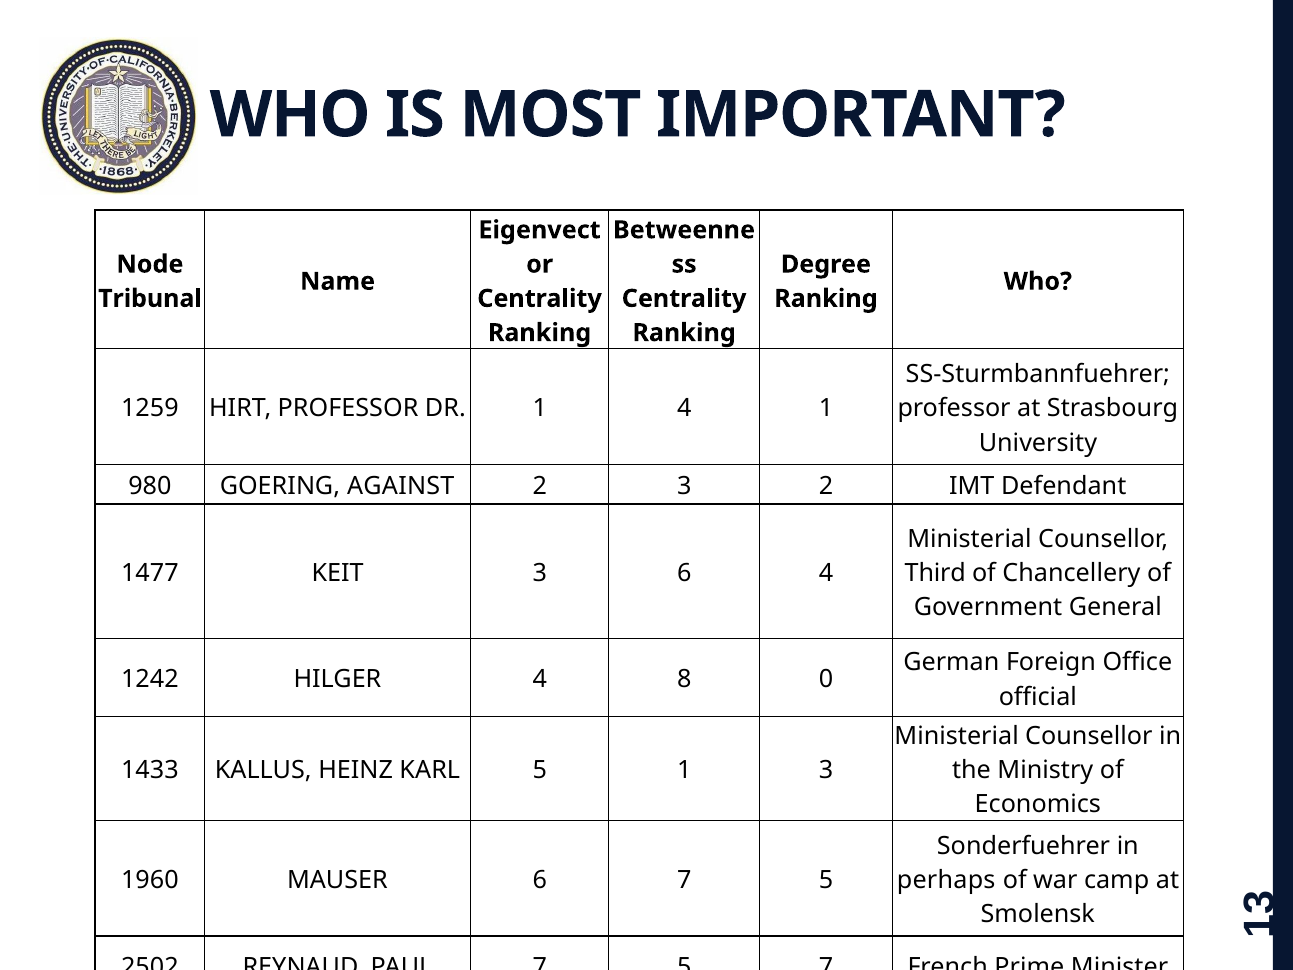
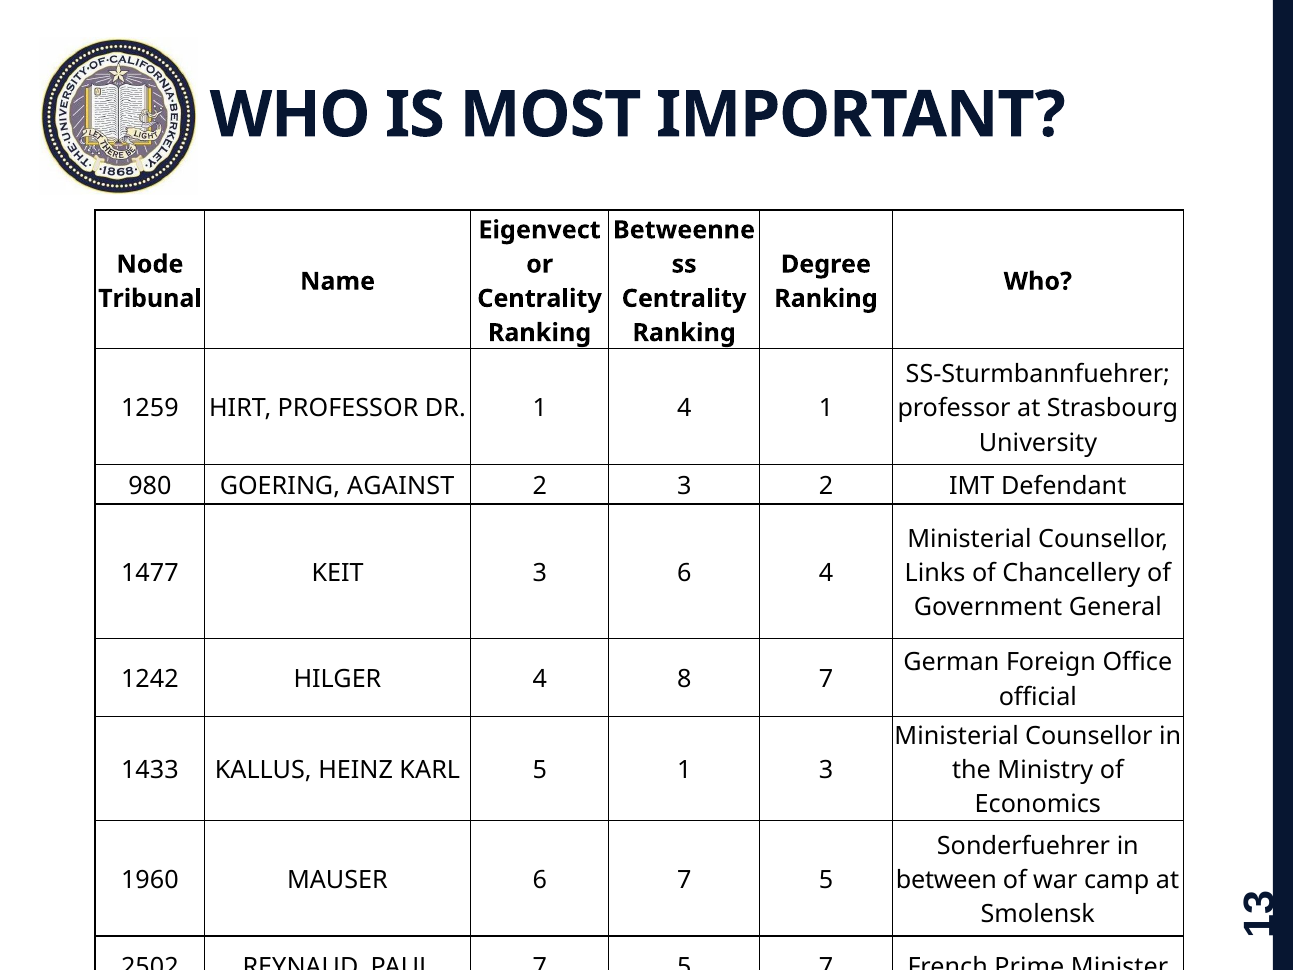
Third: Third -> Links (935, 573)
8 0: 0 -> 7 (826, 679)
perhaps: perhaps -> between (946, 880)
